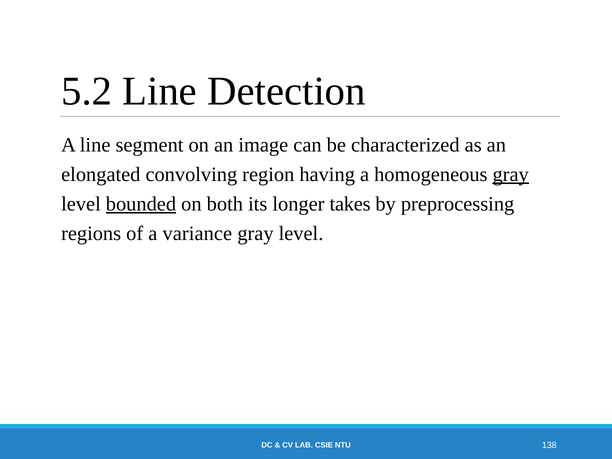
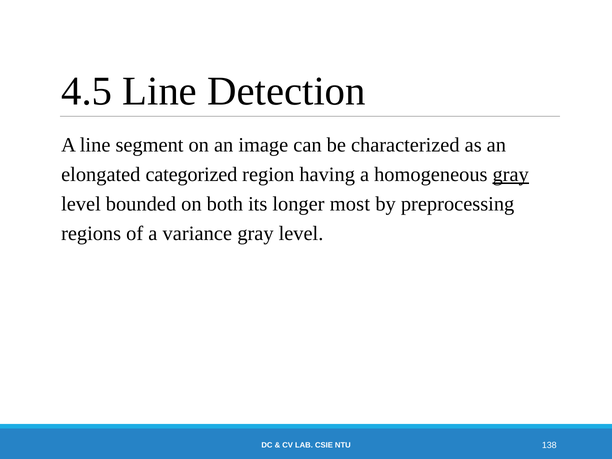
5.2: 5.2 -> 4.5 (87, 91)
convolving: convolving -> categorized (191, 175)
bounded underline: present -> none (141, 204)
takes: takes -> most (350, 204)
